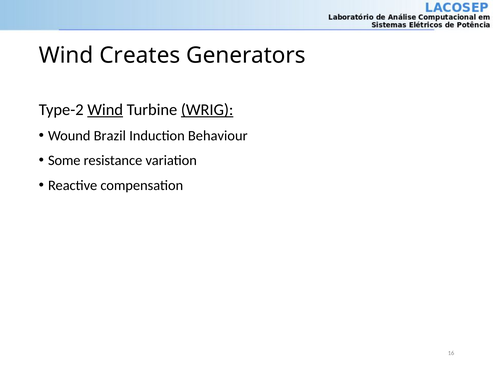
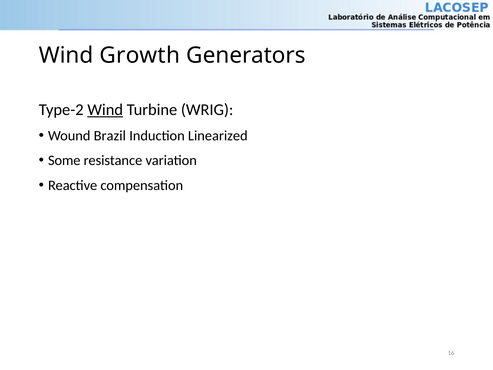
Creates: Creates -> Growth (140, 55)
WRIG underline: present -> none (207, 110)
Behaviour: Behaviour -> Linearized (218, 136)
